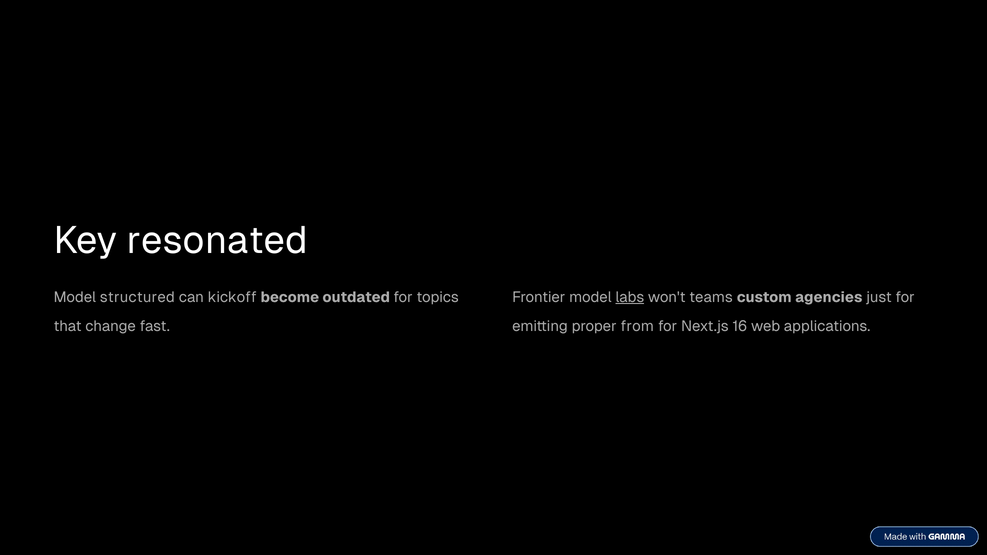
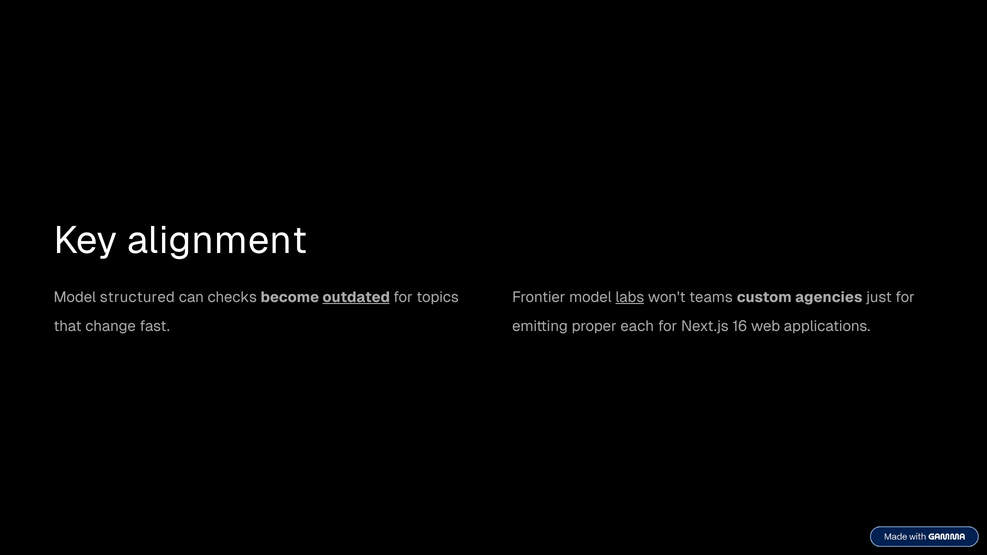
resonated: resonated -> alignment (217, 241)
kickoff: kickoff -> checks (232, 297)
outdated underline: none -> present (356, 297)
from: from -> each (637, 326)
